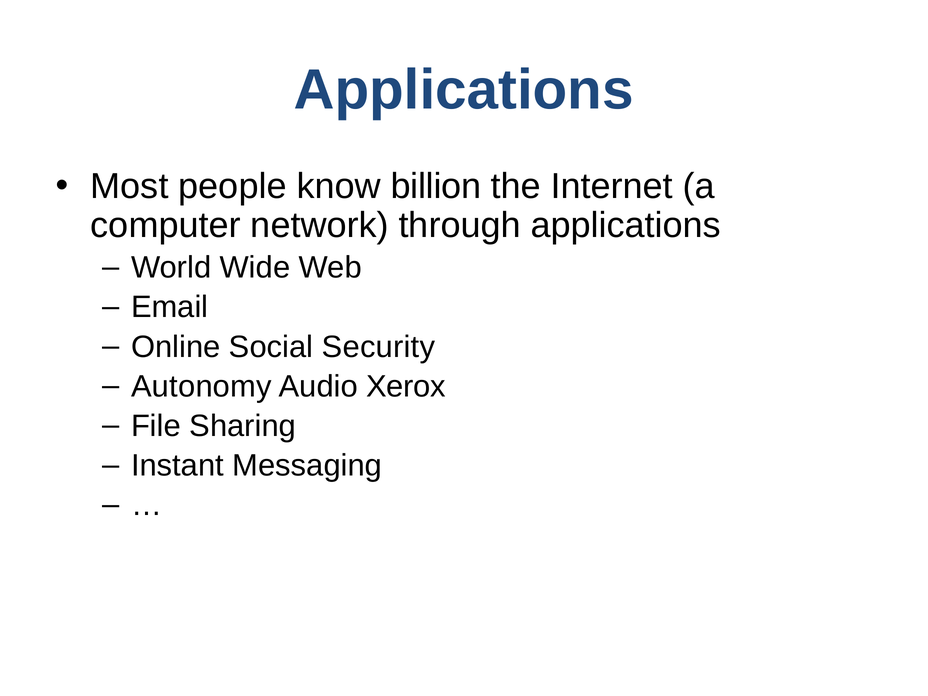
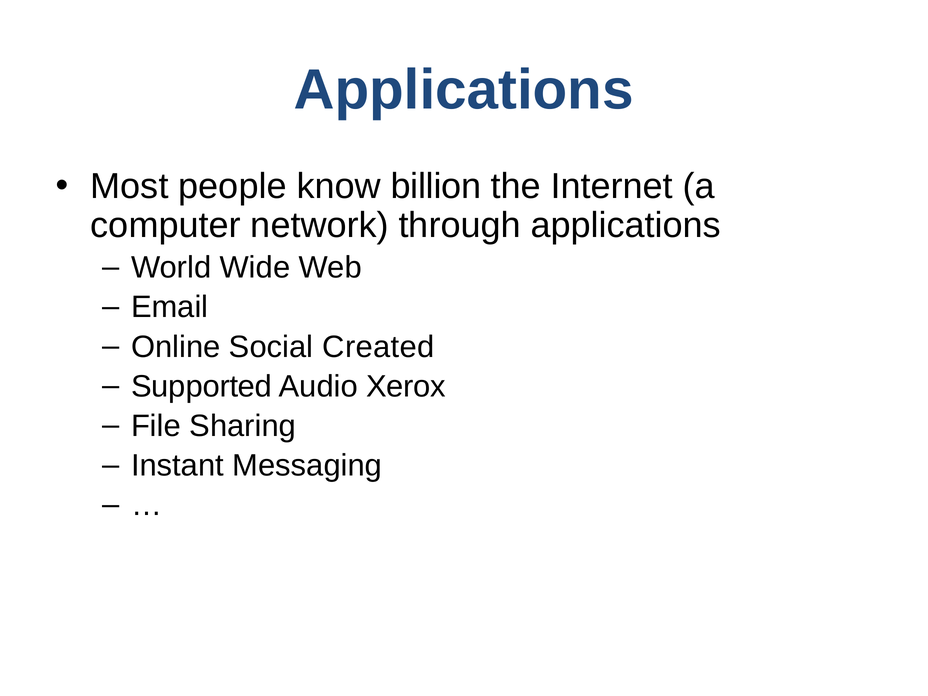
Security: Security -> Created (378, 347)
Autonomy: Autonomy -> Supported (202, 386)
